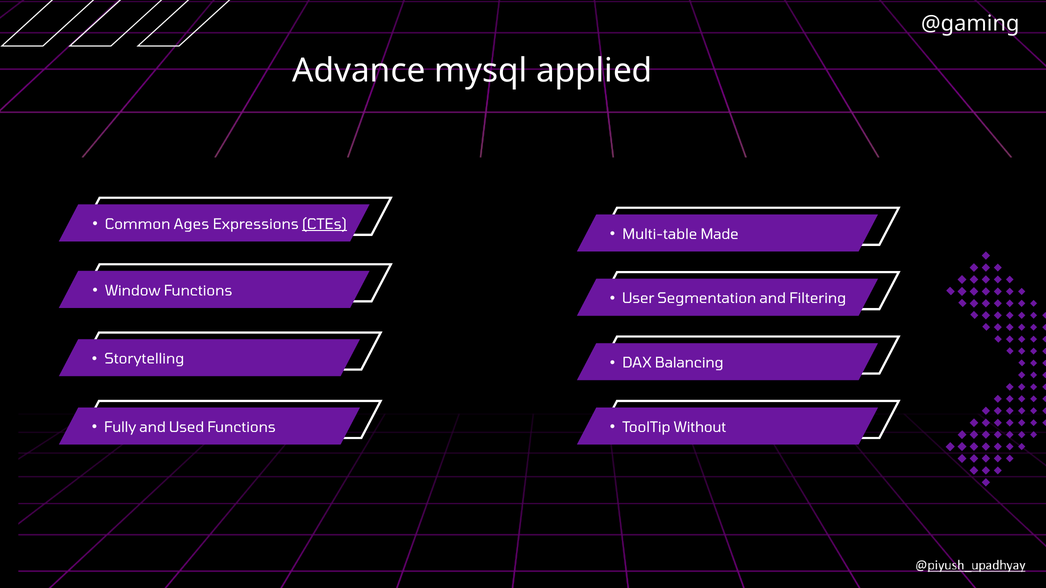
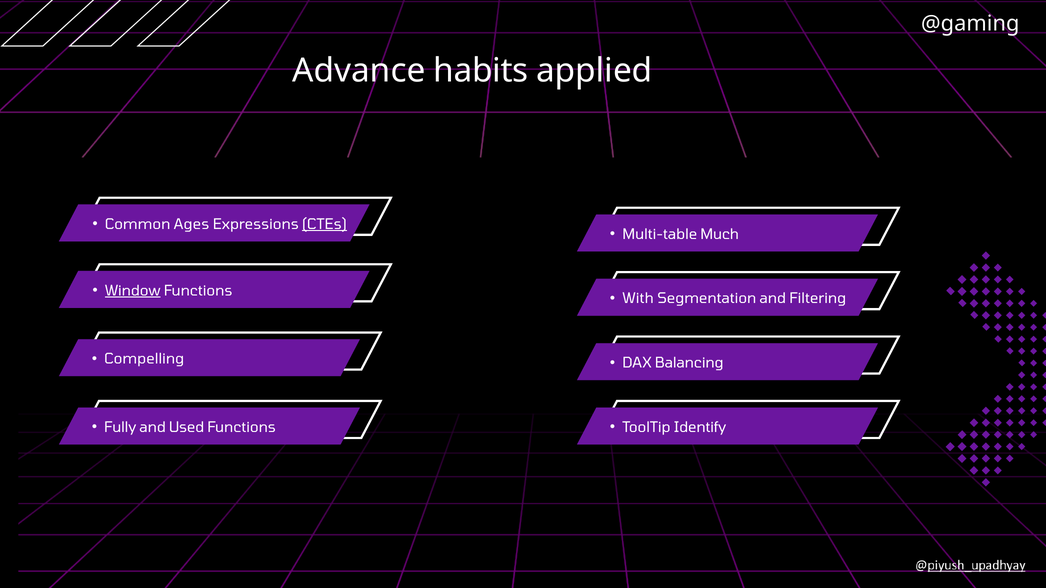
mysql: mysql -> habits (481, 71)
Made: Made -> Much (720, 234)
Window underline: none -> present (133, 291)
User: User -> With (638, 299)
Storytelling: Storytelling -> Compelling (144, 359)
Without: Without -> Identify (700, 428)
